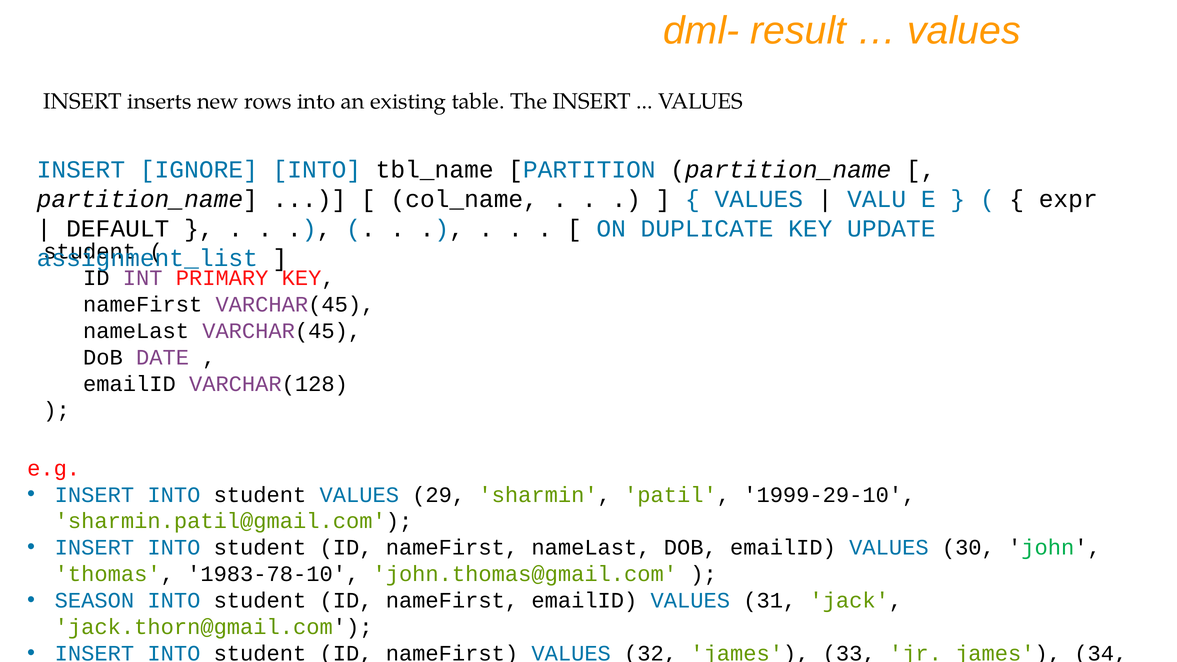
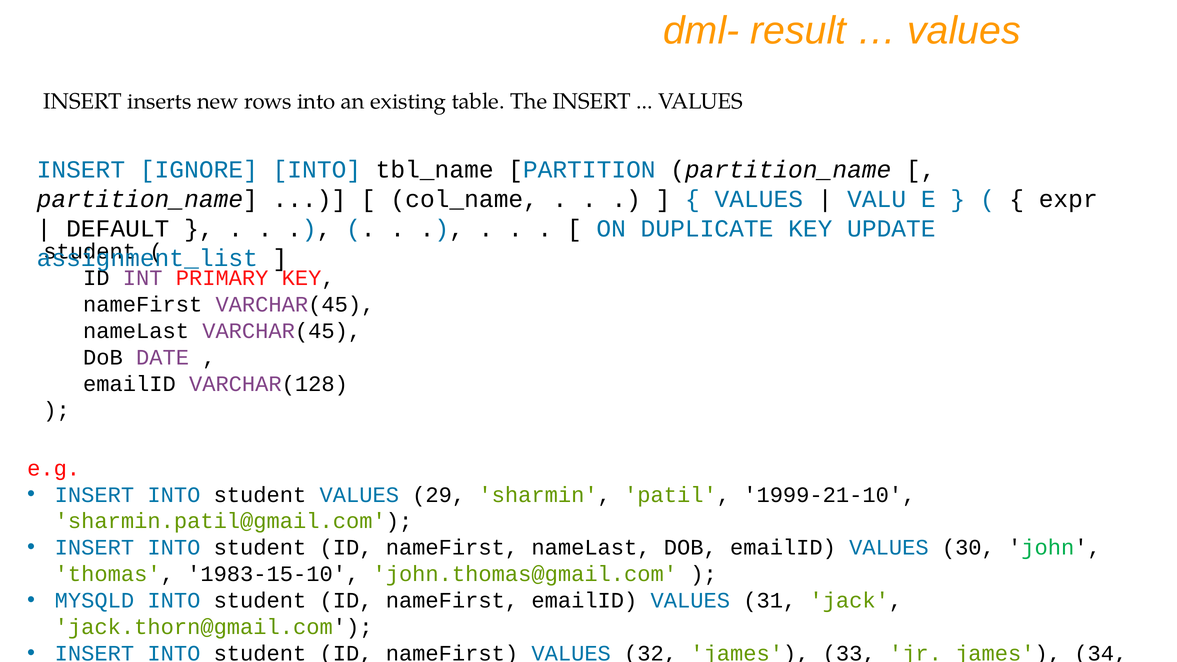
1999-29-10: 1999-29-10 -> 1999-21-10 (829, 495)
1983-78-10: 1983-78-10 -> 1983-15-10 (273, 574)
SEASON: SEASON -> MYSQLD (94, 601)
